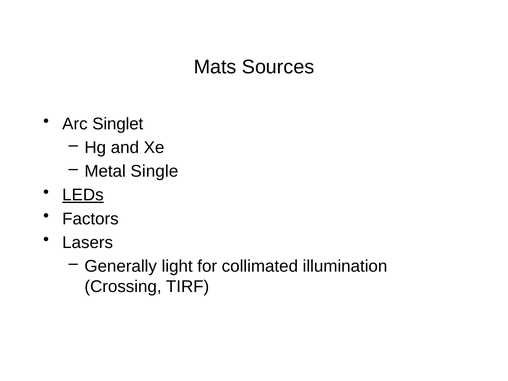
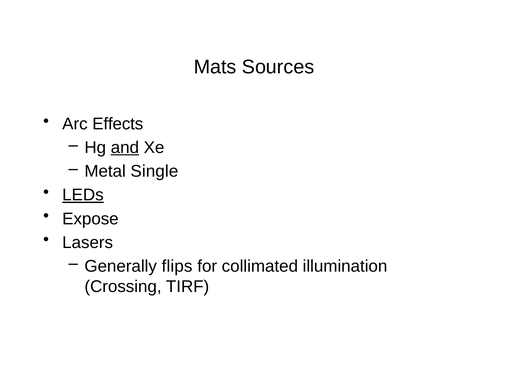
Singlet: Singlet -> Effects (118, 124)
and underline: none -> present (125, 148)
Factors: Factors -> Expose (90, 219)
light: light -> flips (177, 266)
